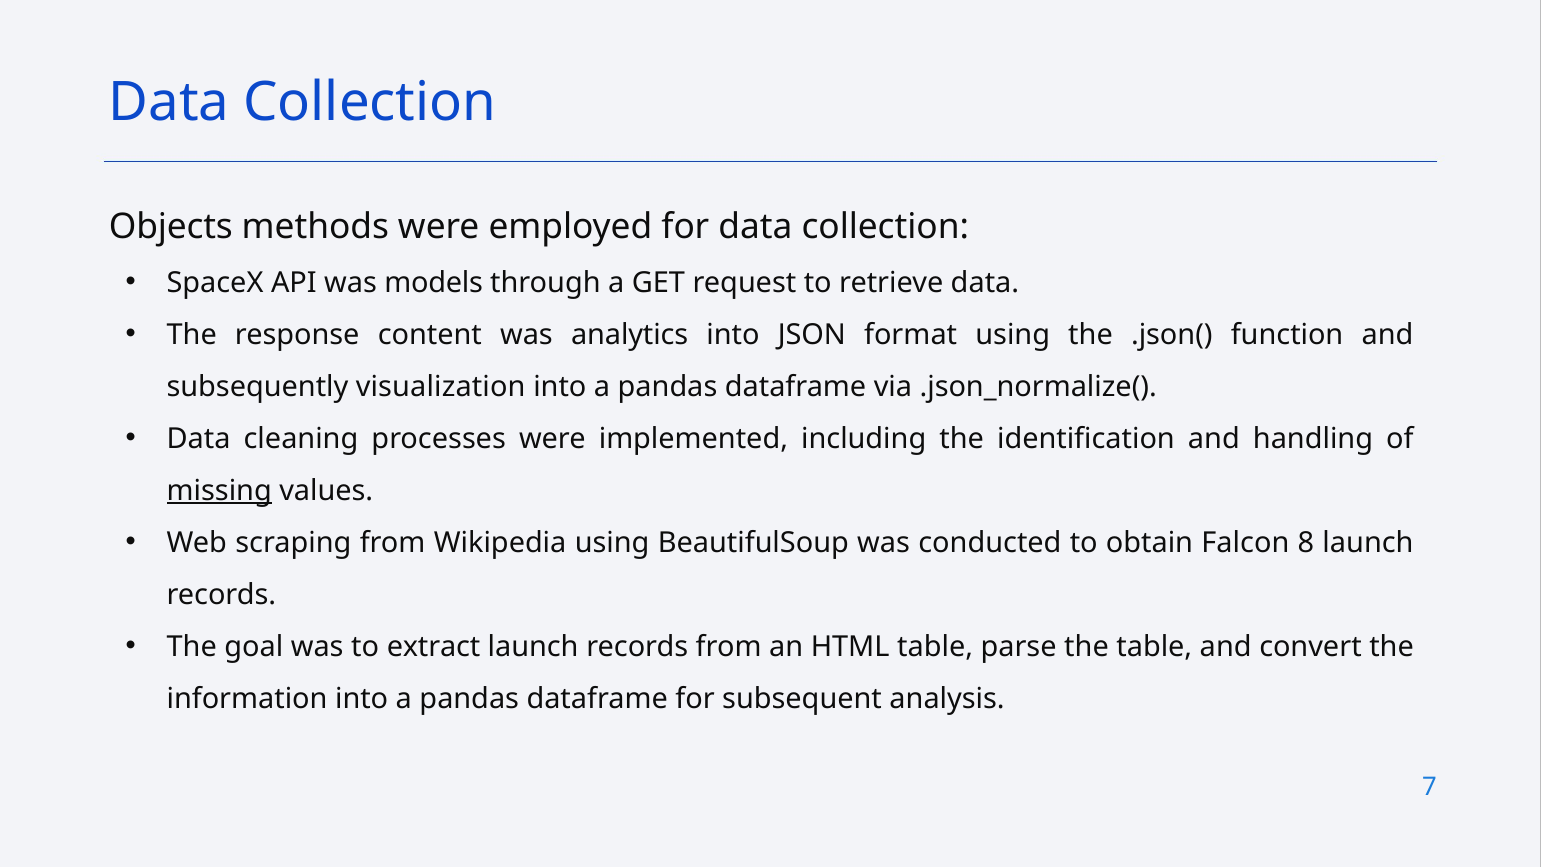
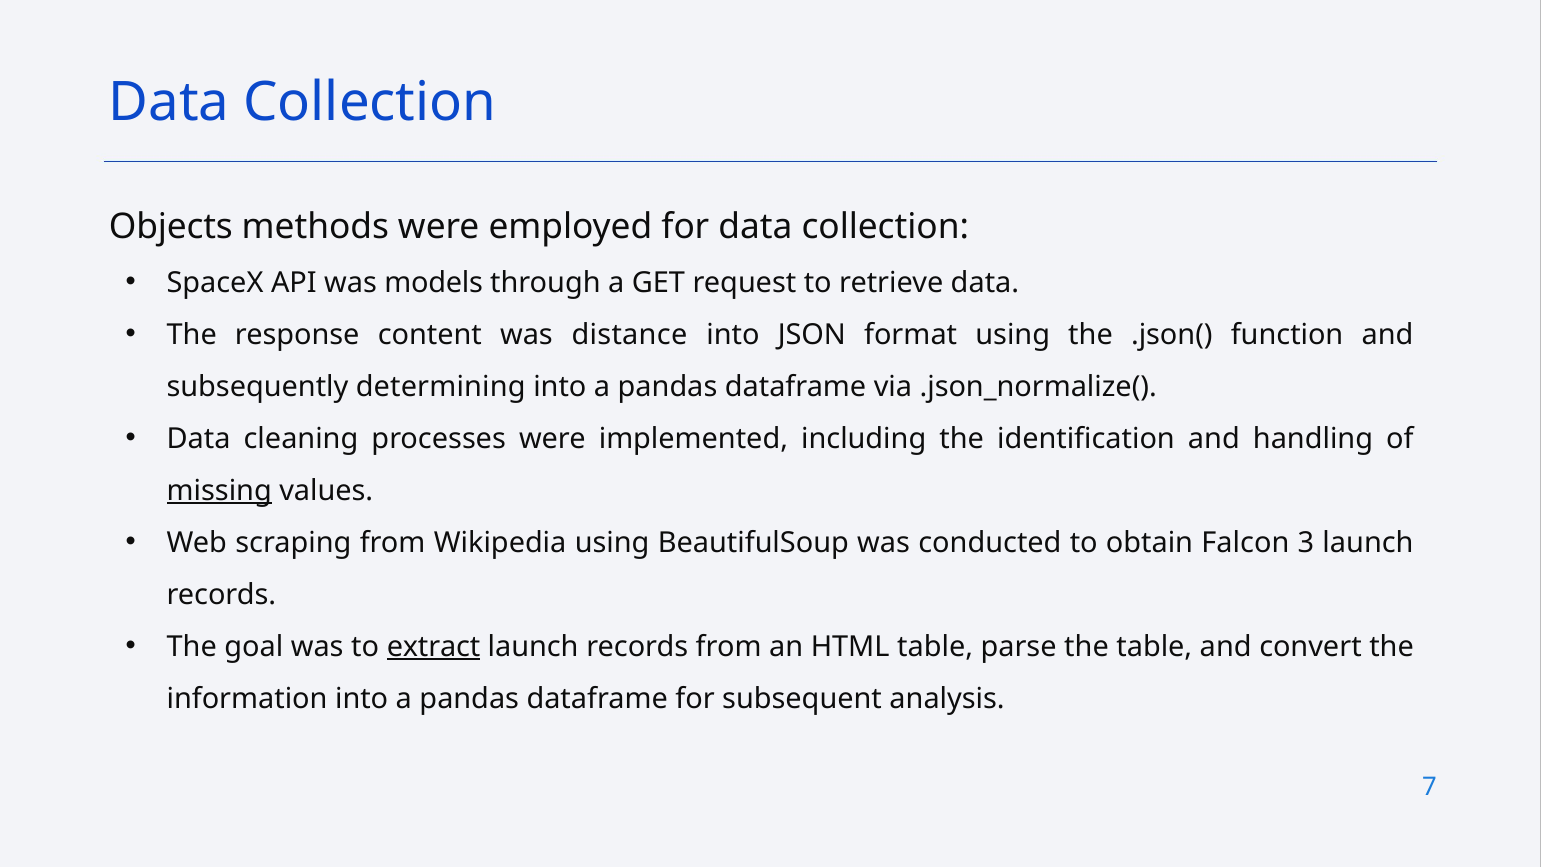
analytics: analytics -> distance (629, 334)
visualization: visualization -> determining (441, 386)
8: 8 -> 3 (1306, 542)
extract underline: none -> present (433, 646)
